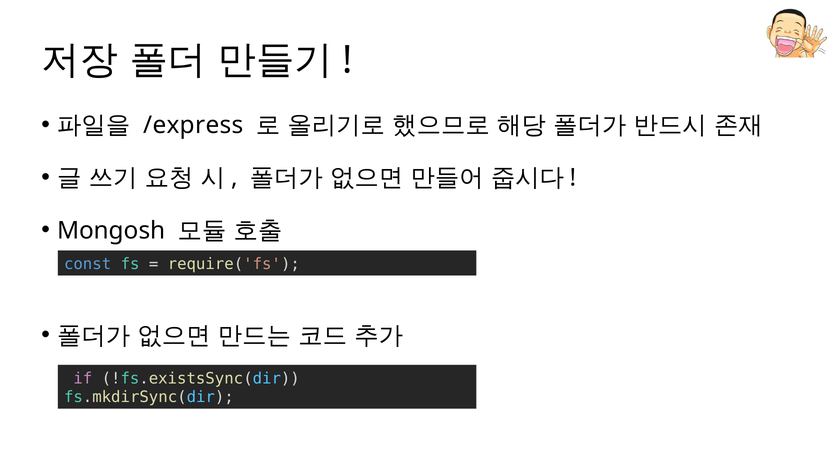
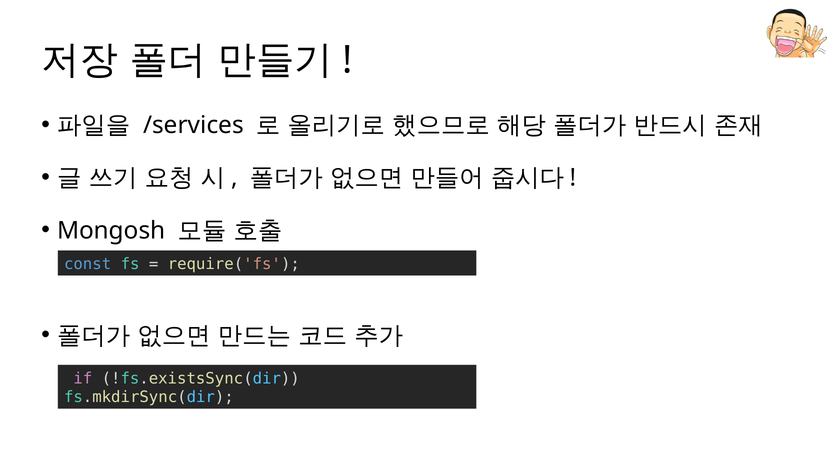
/express: /express -> /services (193, 125)
